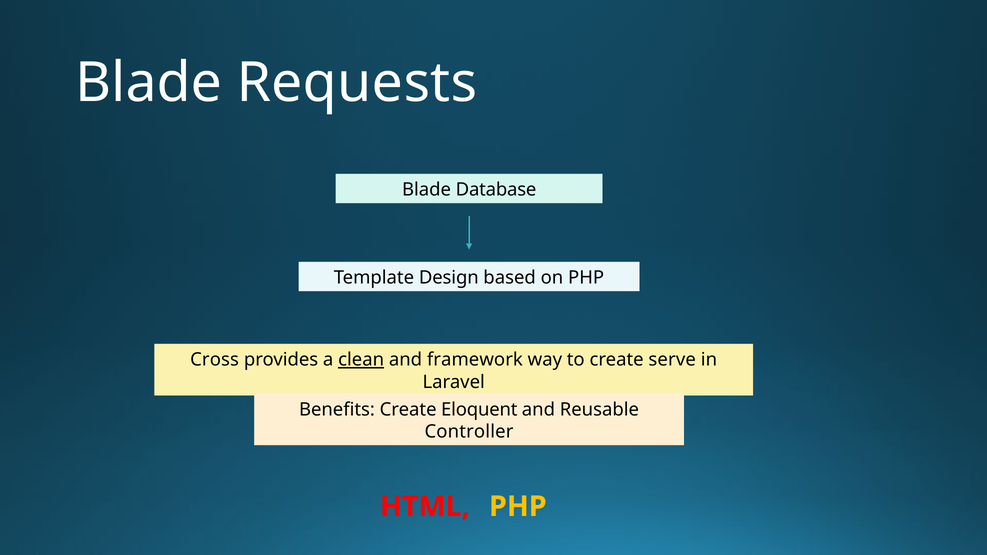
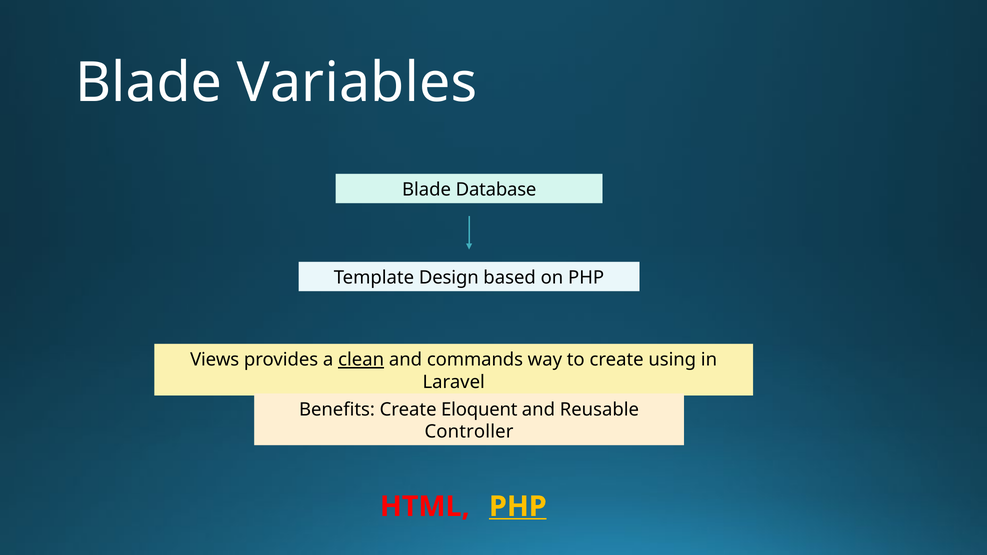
Requests: Requests -> Variables (357, 83)
Cross: Cross -> Views (215, 360)
framework: framework -> commands (475, 360)
serve: serve -> using (672, 360)
PHP underline: none -> present (518, 507)
